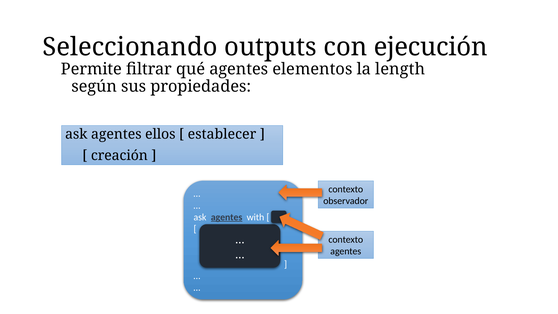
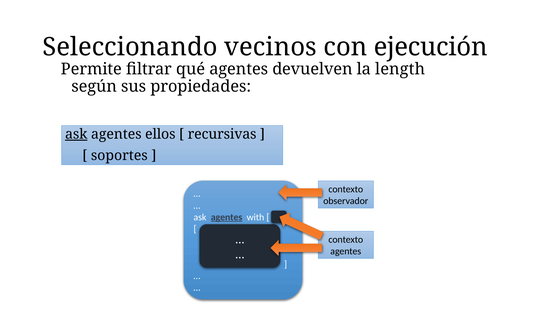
outputs: outputs -> vecinos (271, 47)
elementos: elementos -> devuelven (312, 69)
ask underline: none -> present (76, 134)
establecer: establecer -> recursivas (222, 134)
creación: creación -> soportes (119, 155)
